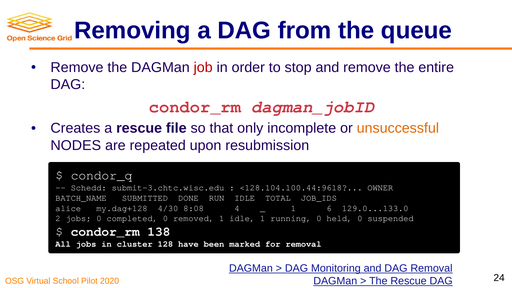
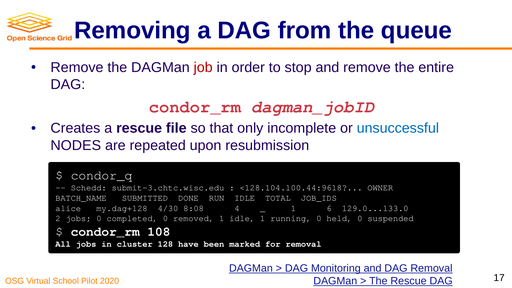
unsuccessful colour: orange -> blue (398, 128)
138: 138 -> 108 (159, 232)
24: 24 -> 17 (499, 278)
